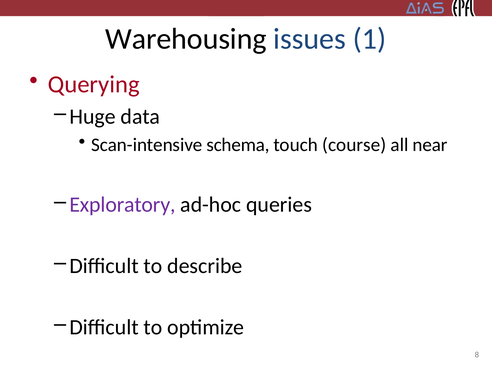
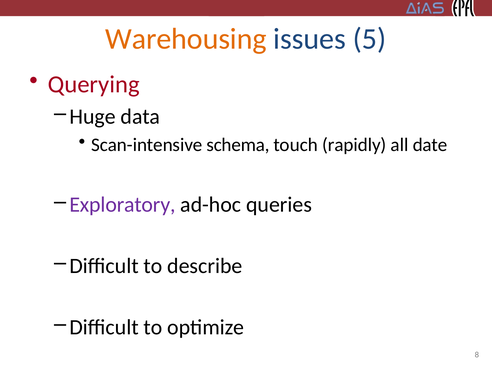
Warehousing colour: black -> orange (186, 39)
1: 1 -> 5 (370, 39)
course: course -> rapidly (354, 145)
near: near -> date (430, 145)
